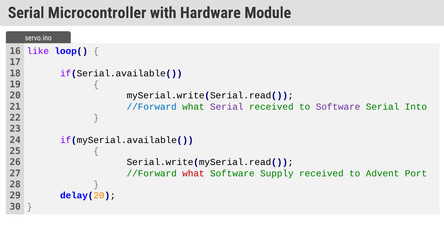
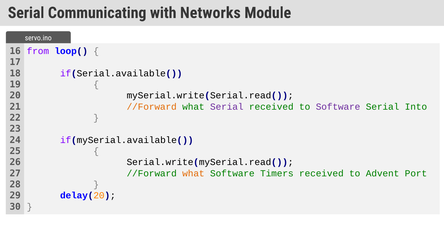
Microcontroller: Microcontroller -> Communicating (97, 13)
Hardware: Hardware -> Networks (210, 13)
like: like -> from (38, 51)
//Forward colour: blue -> orange (152, 107)
what colour: red -> orange (193, 173)
Supply: Supply -> Timers (277, 173)
